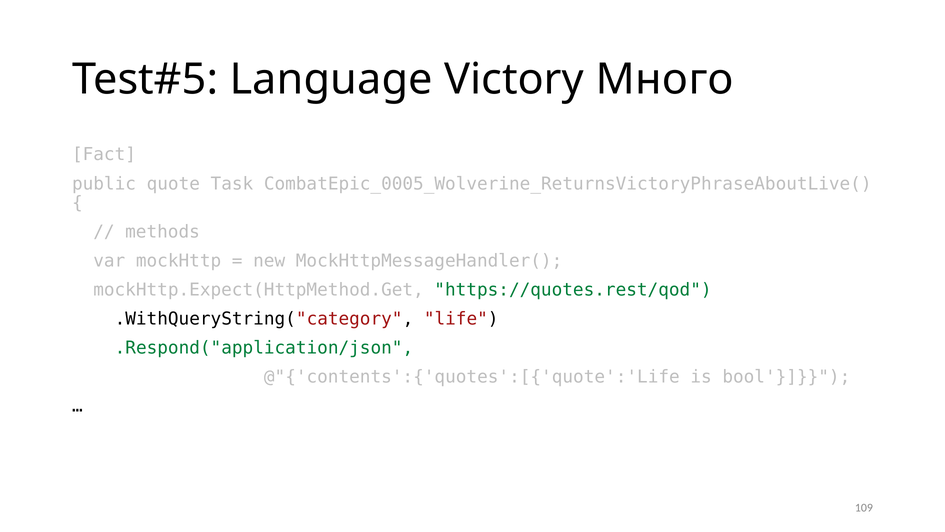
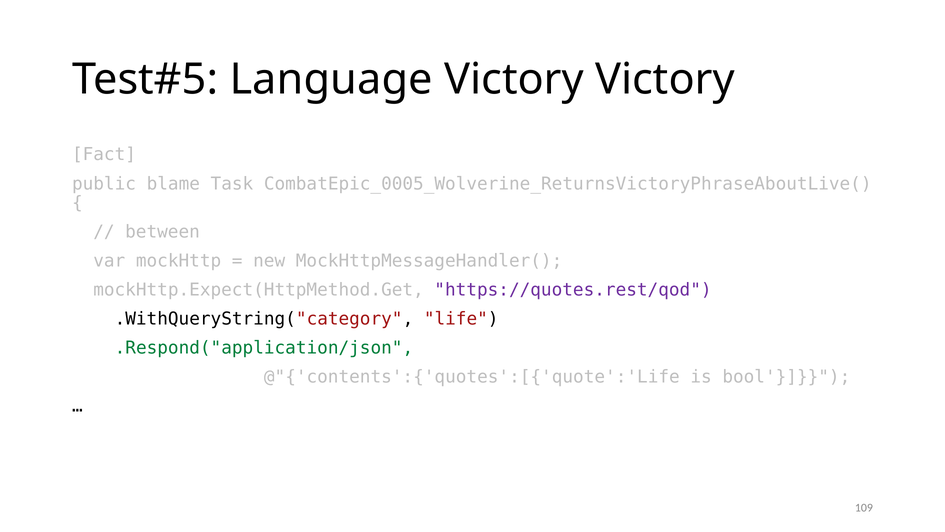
Victory Много: Много -> Victory (665, 79)
quote: quote -> blame (173, 184)
methods: methods -> between (163, 232)
https://quotes.rest/qod colour: green -> purple (573, 290)
